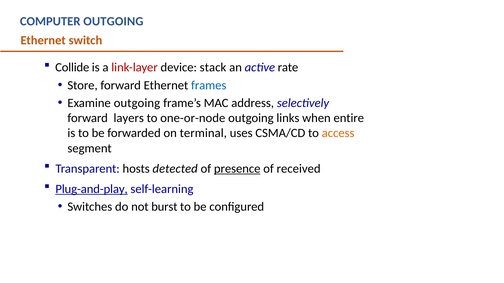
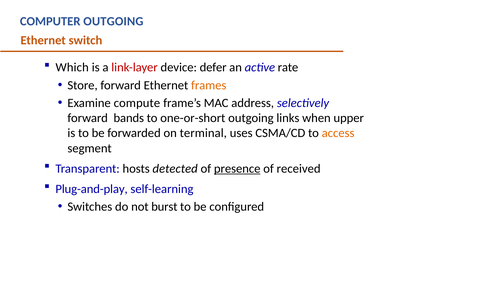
Collide: Collide -> Which (72, 68)
stack: stack -> defer (213, 68)
frames colour: blue -> orange (209, 85)
Examine outgoing: outgoing -> compute (137, 103)
layers: layers -> bands (129, 118)
one-or-node: one-or-node -> one-or-short (193, 118)
entire: entire -> upper (349, 118)
Plug-and-play underline: present -> none (92, 189)
